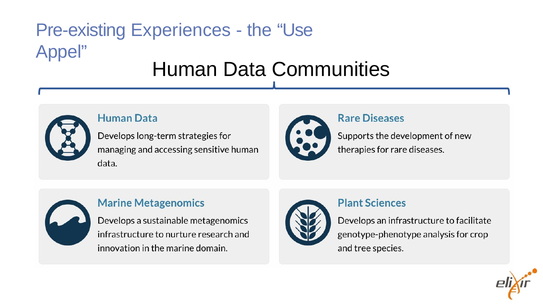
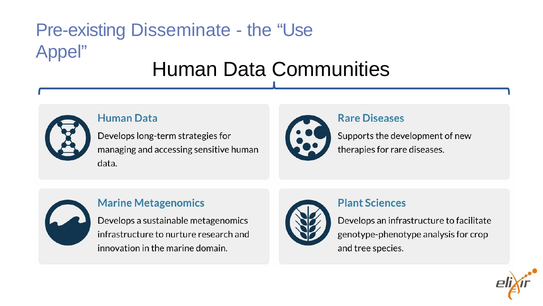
Experiences: Experiences -> Disseminate (181, 30)
